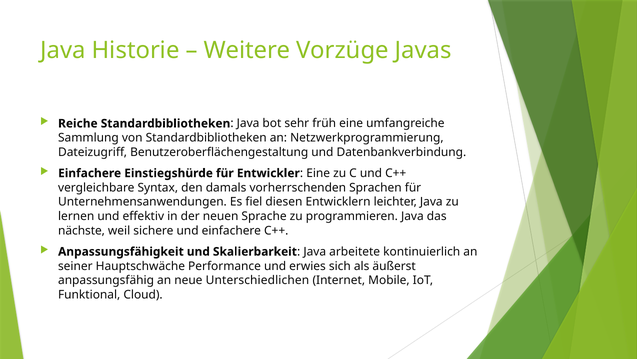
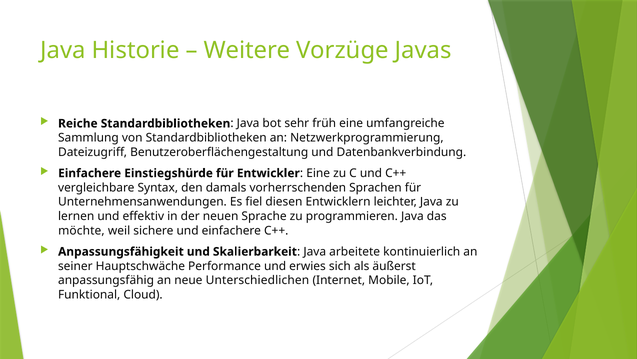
nächste: nächste -> möchte (81, 230)
